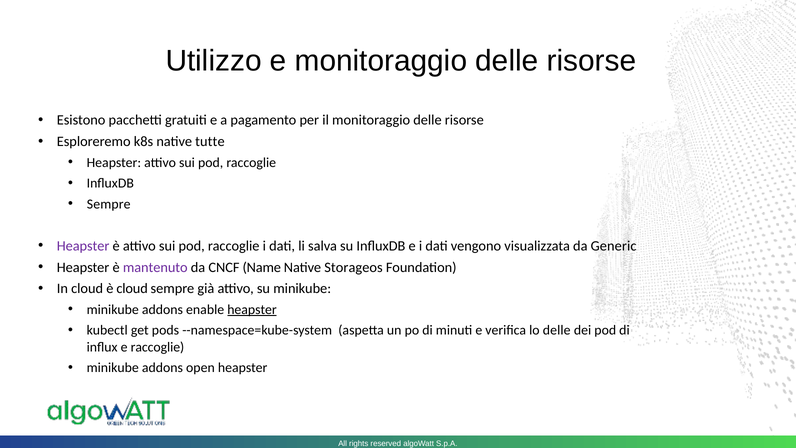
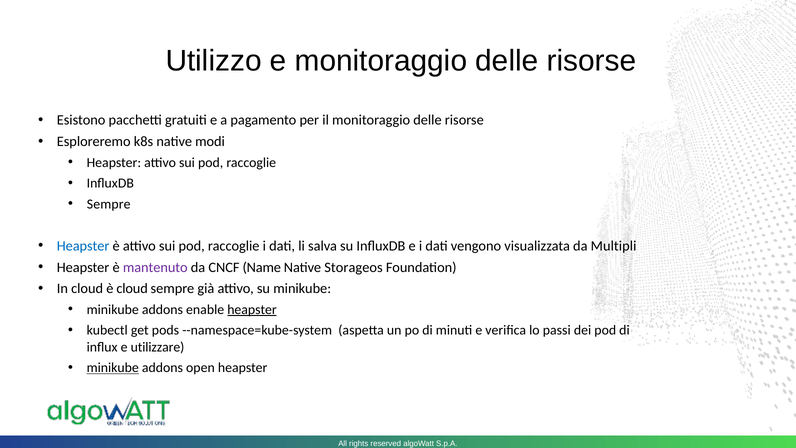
tutte: tutte -> modi (210, 142)
Heapster colour: purple -> blue (83, 246)
Generic: Generic -> Multipli (614, 246)
lo delle: delle -> passi (557, 330)
e raccoglie: raccoglie -> utilizzare (157, 347)
minikube underline: none -> present (113, 368)
